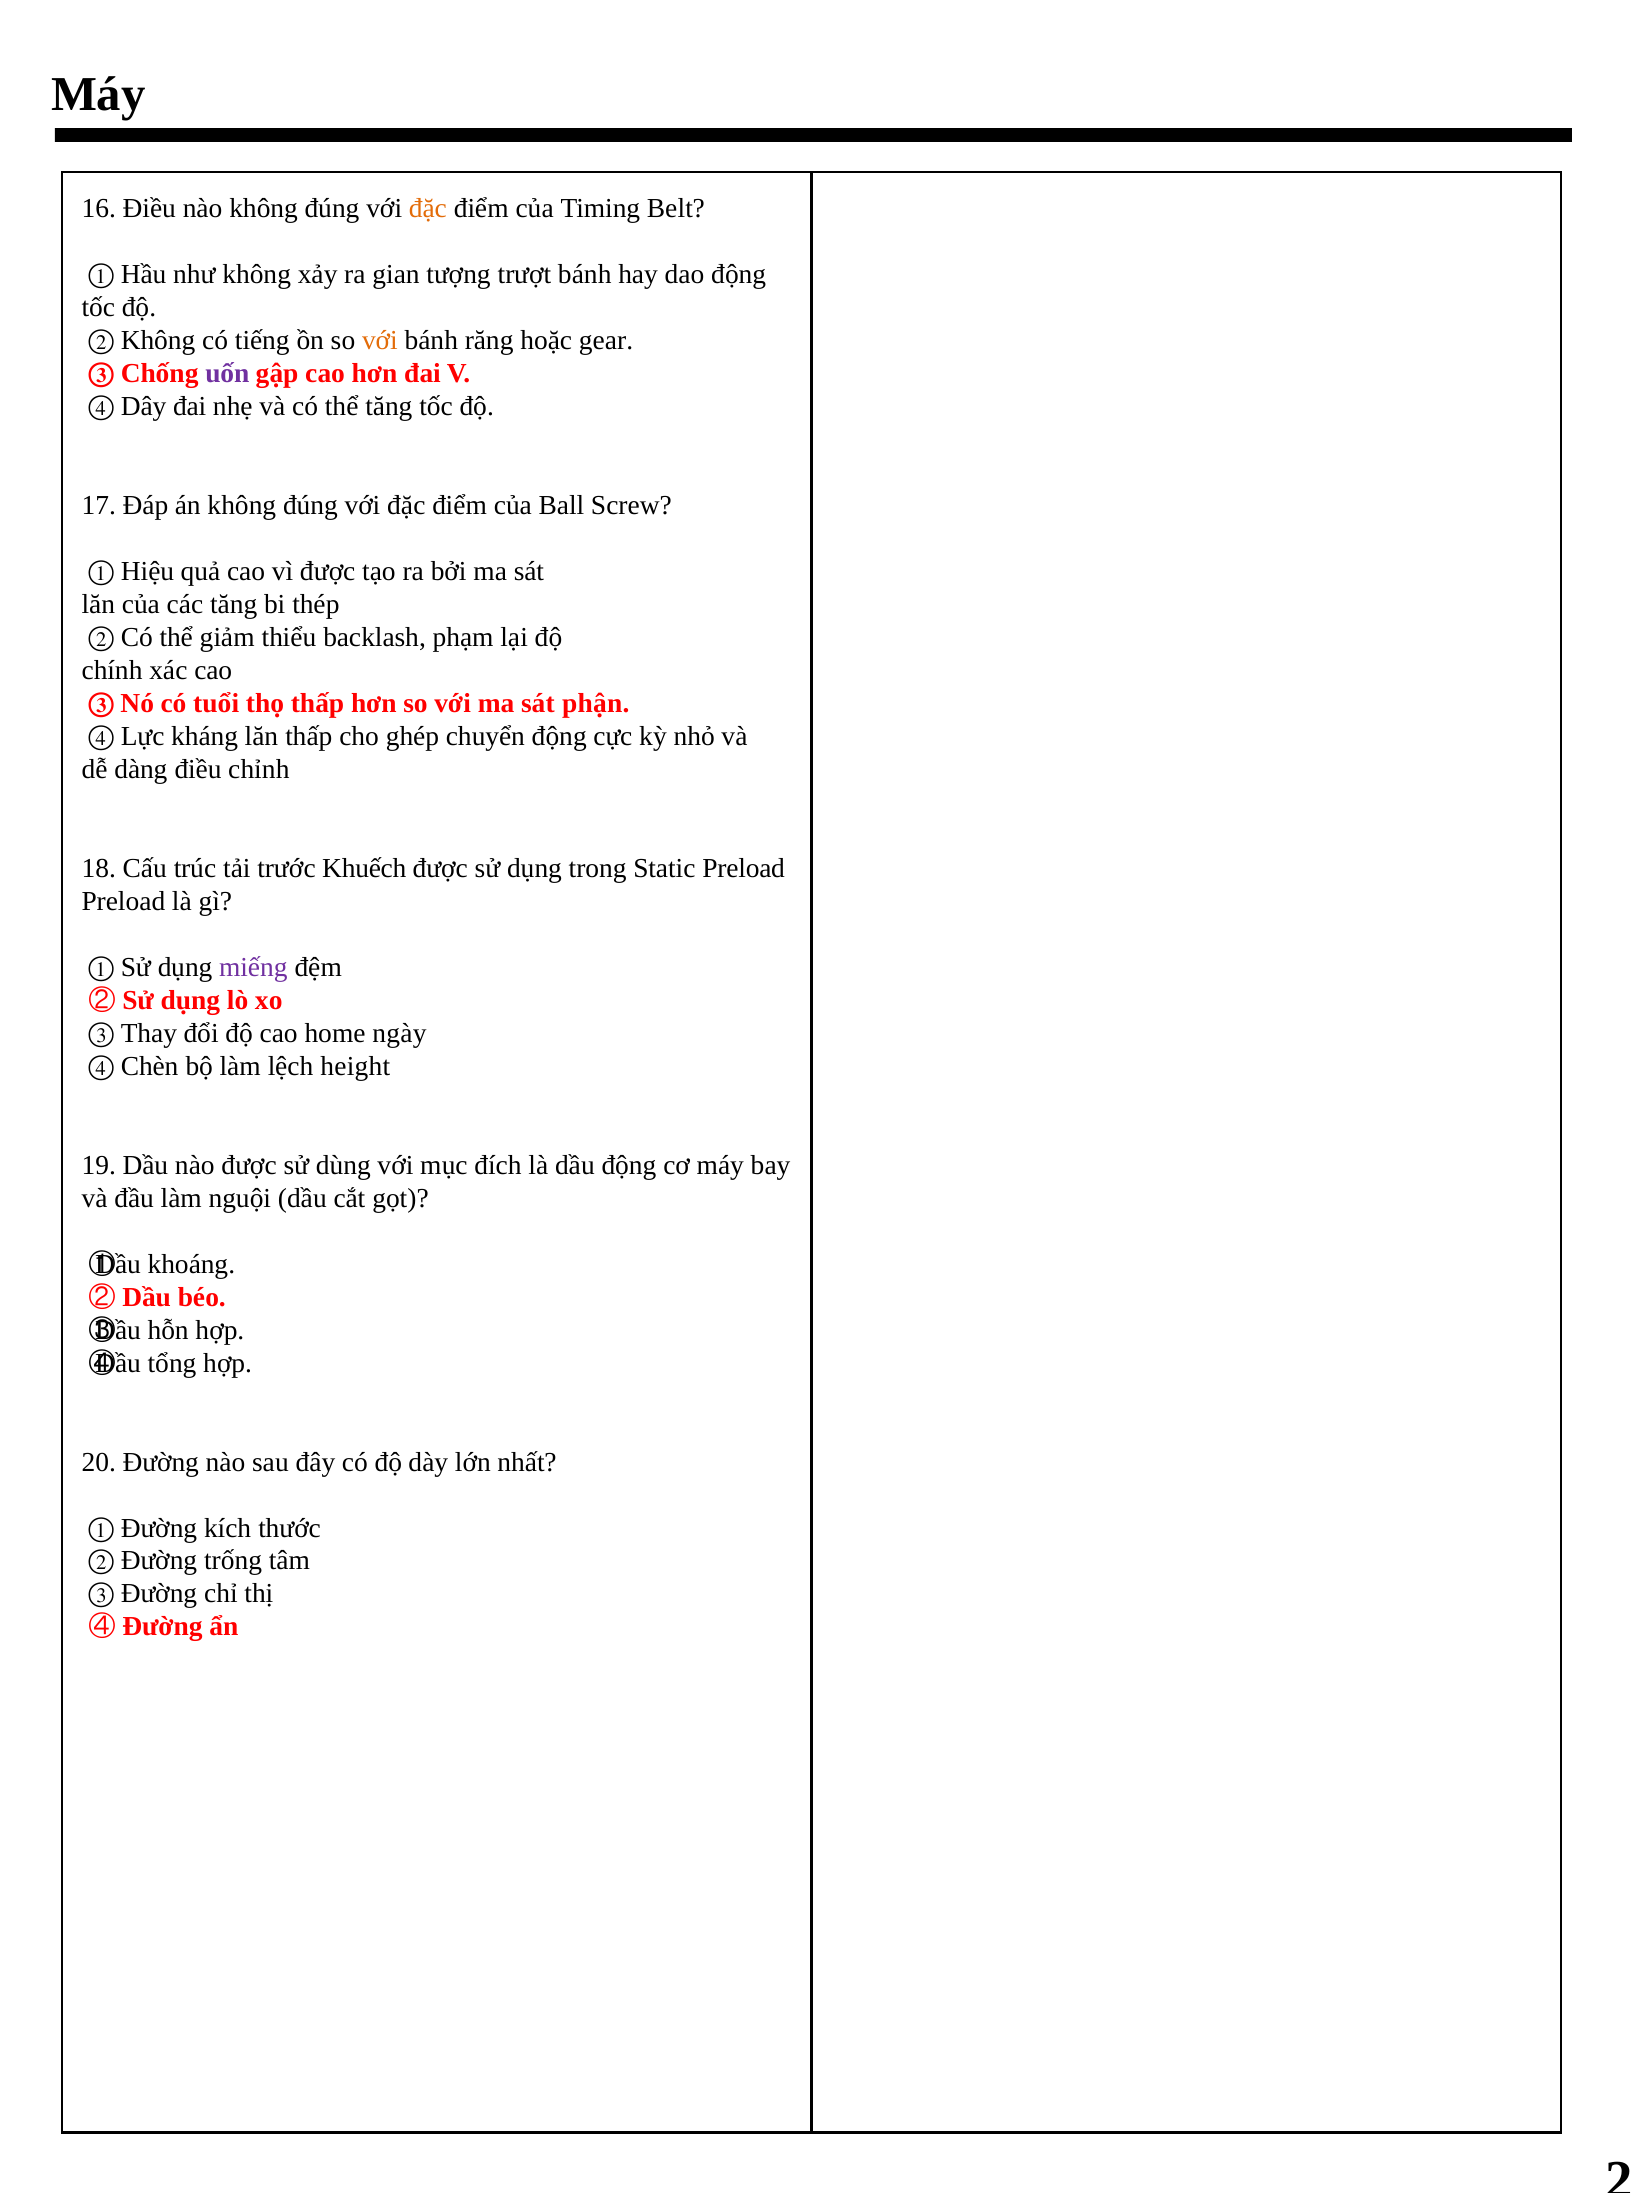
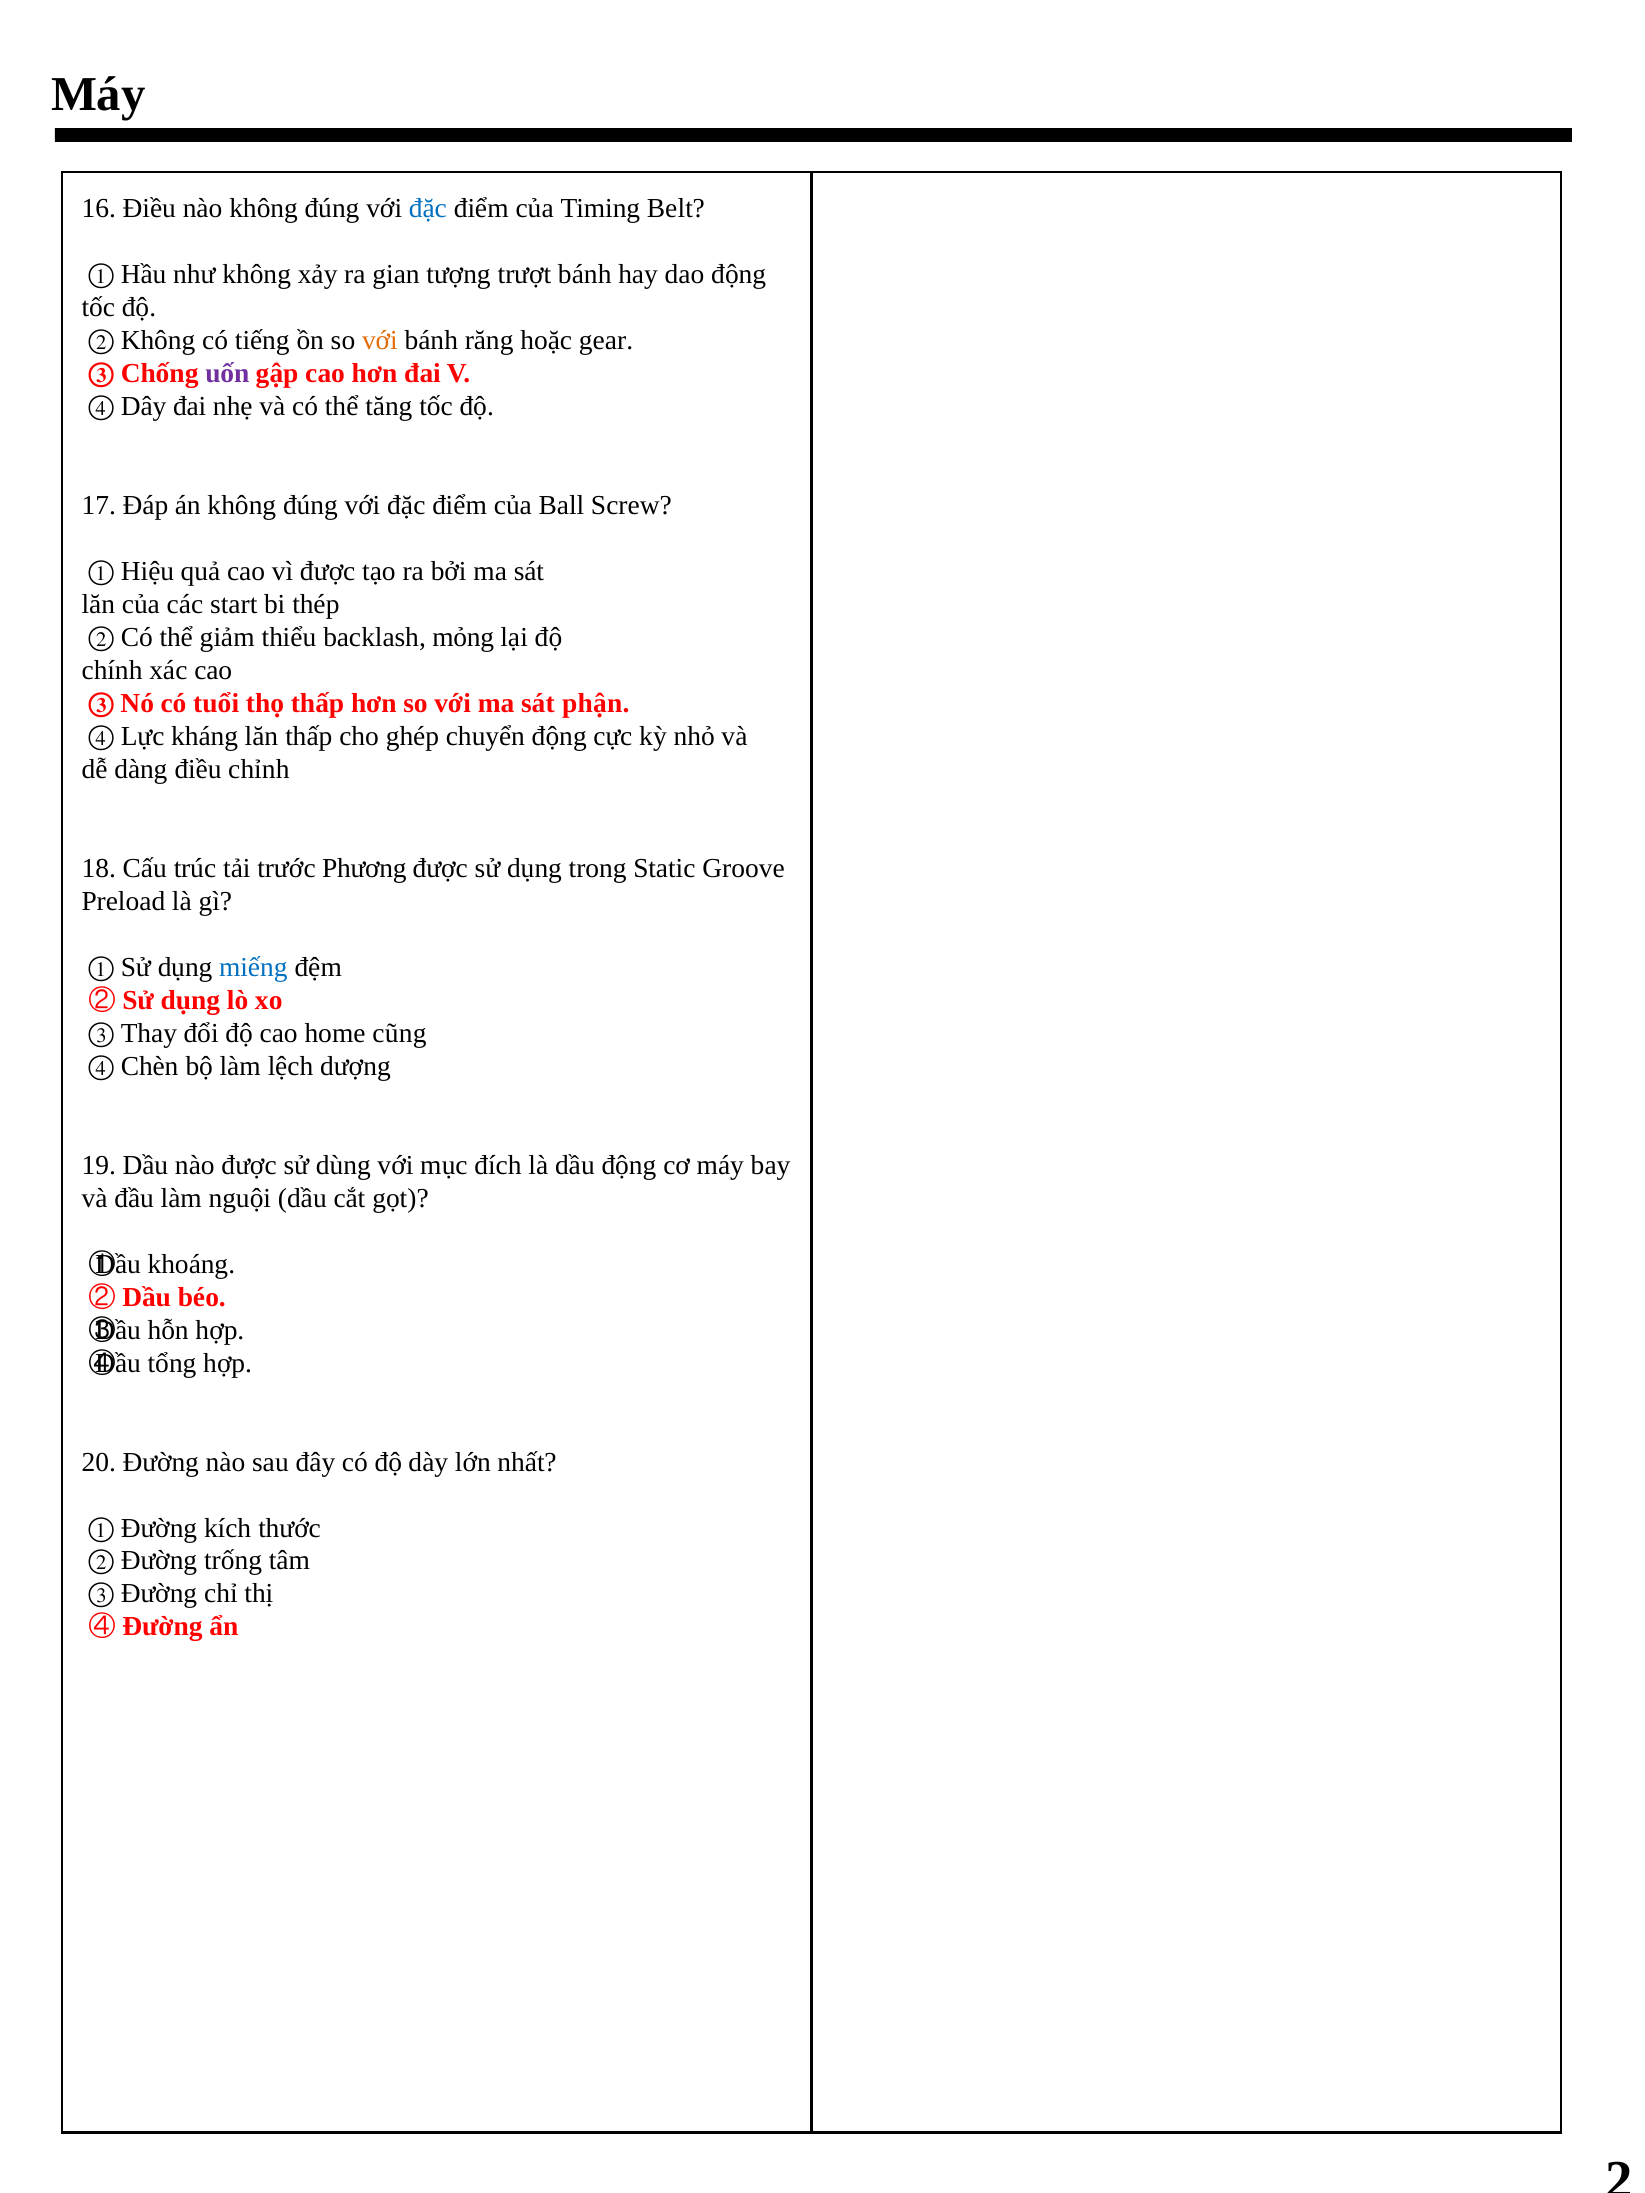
đặc colour: orange -> blue (428, 209)
các tăng: tăng -> start (234, 605)
phạm: phạm -> mỏng (463, 638)
Khuếch: Khuếch -> Phương (364, 868)
Static Preload: Preload -> Groove (744, 868)
miếng colour: purple -> blue (253, 967)
ngày: ngày -> cũng (399, 1033)
height: height -> dượng (355, 1066)
